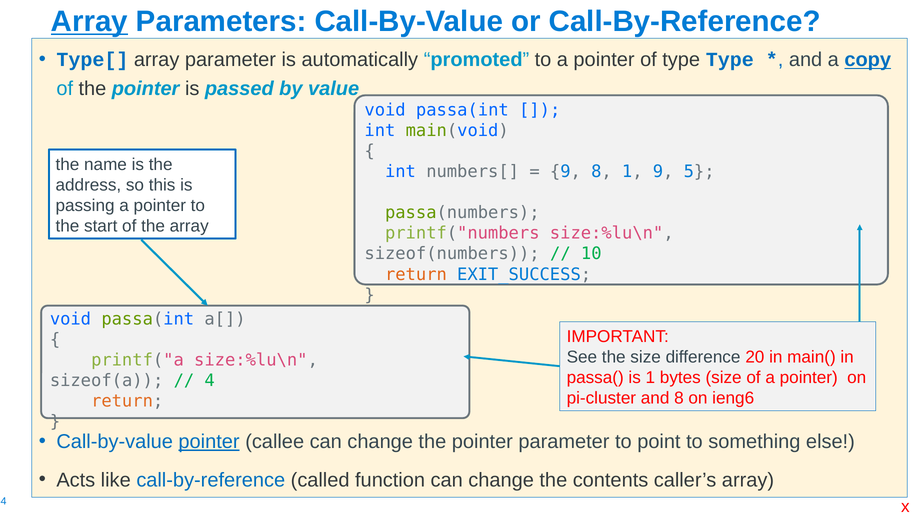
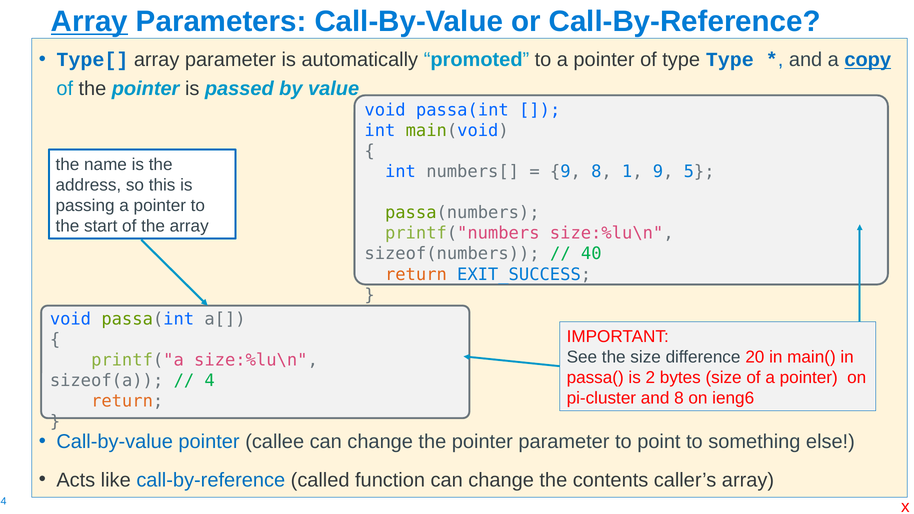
10: 10 -> 40 (591, 254)
is 1: 1 -> 2 (650, 378)
pointer underline: present -> none (209, 442)
